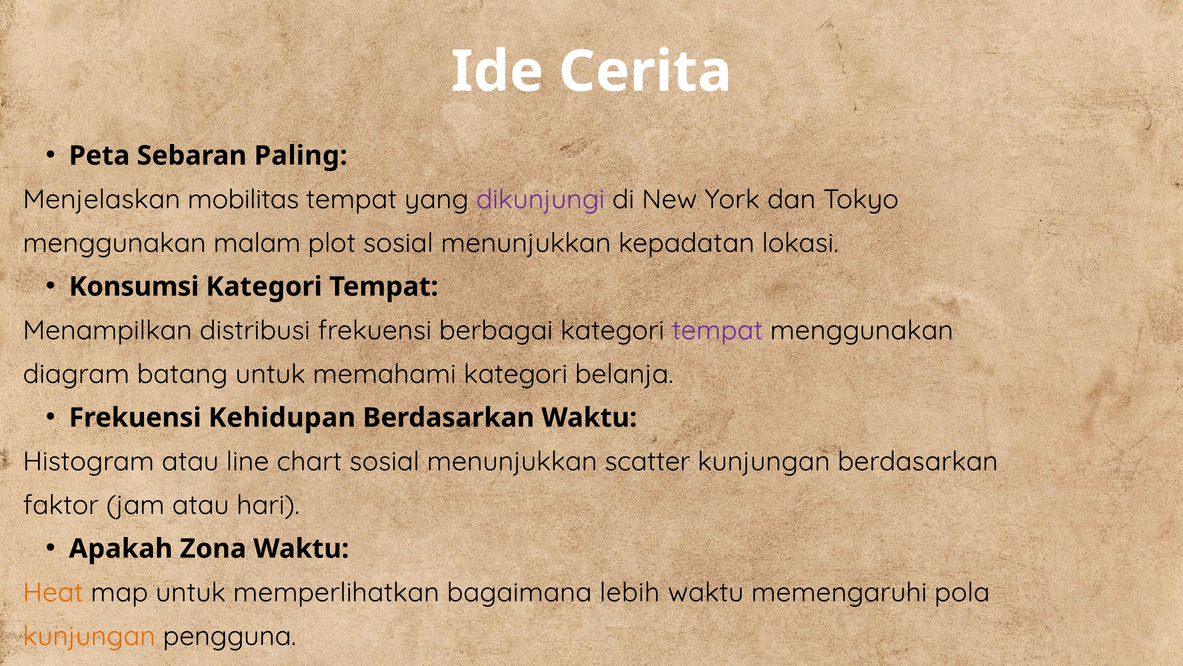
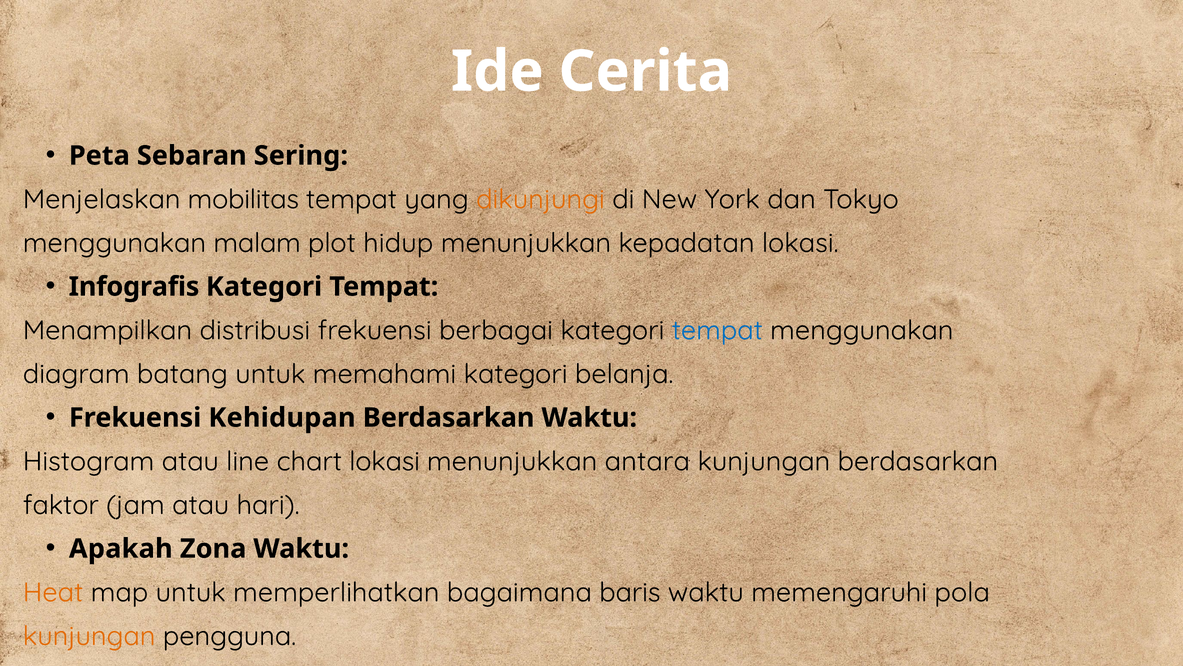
Paling: Paling -> Sering (301, 156)
dikunjungi colour: purple -> orange (540, 199)
plot sosial: sosial -> hidup (398, 243)
Konsumsi: Konsumsi -> Infografis (134, 286)
tempat colour: purple -> blue (717, 330)
chart sosial: sosial -> lokasi (385, 461)
scatter: scatter -> antara (647, 461)
lebih: lebih -> baris (630, 592)
